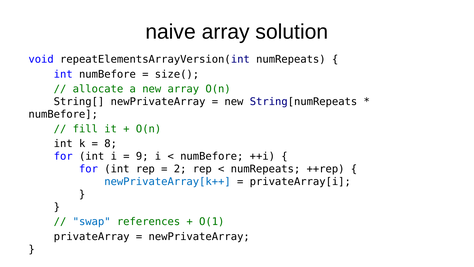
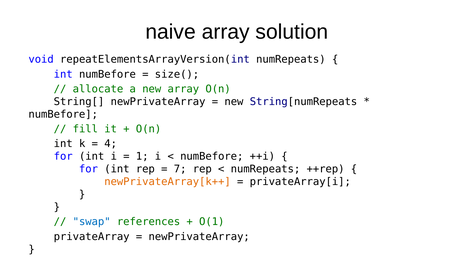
8: 8 -> 4 (111, 144)
9: 9 -> 1 (142, 156)
2: 2 -> 7 (180, 169)
newPrivateArray[k++ colour: blue -> orange (168, 181)
